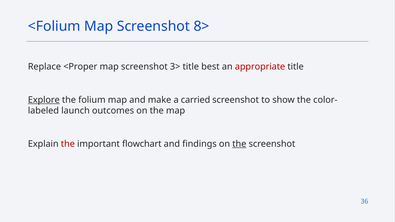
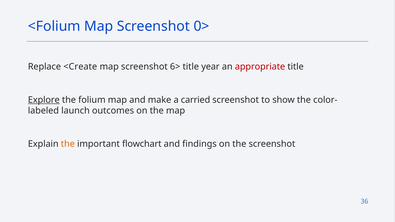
8>: 8> -> 0> (202, 26)
<Proper: <Proper -> <Create (80, 67)
3>: 3> -> 6> (175, 67)
best: best -> year (210, 67)
the colour: red -> orange (68, 144)
the underline: present -> none (239, 144)
